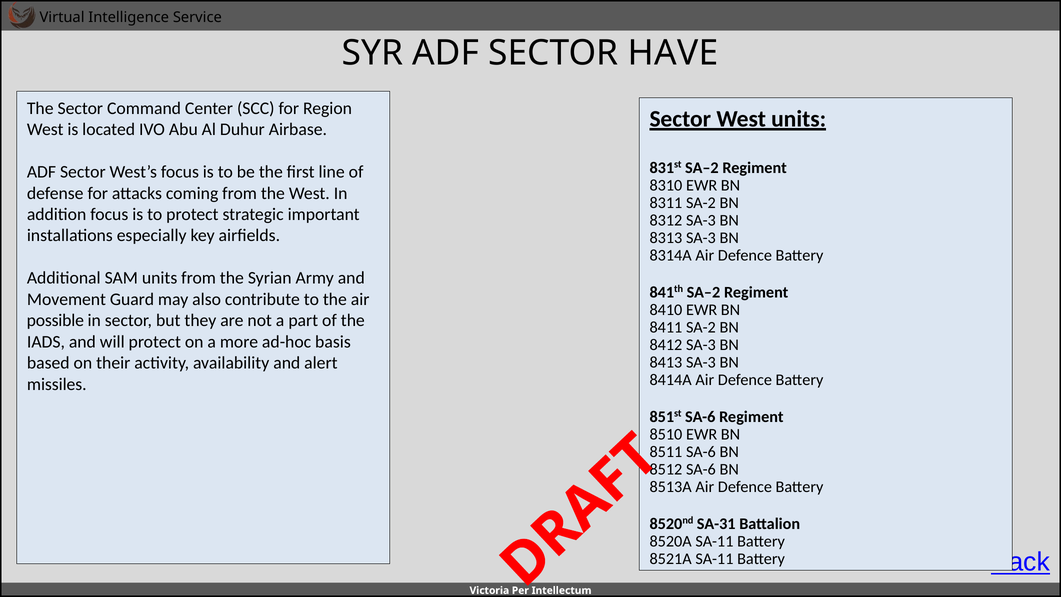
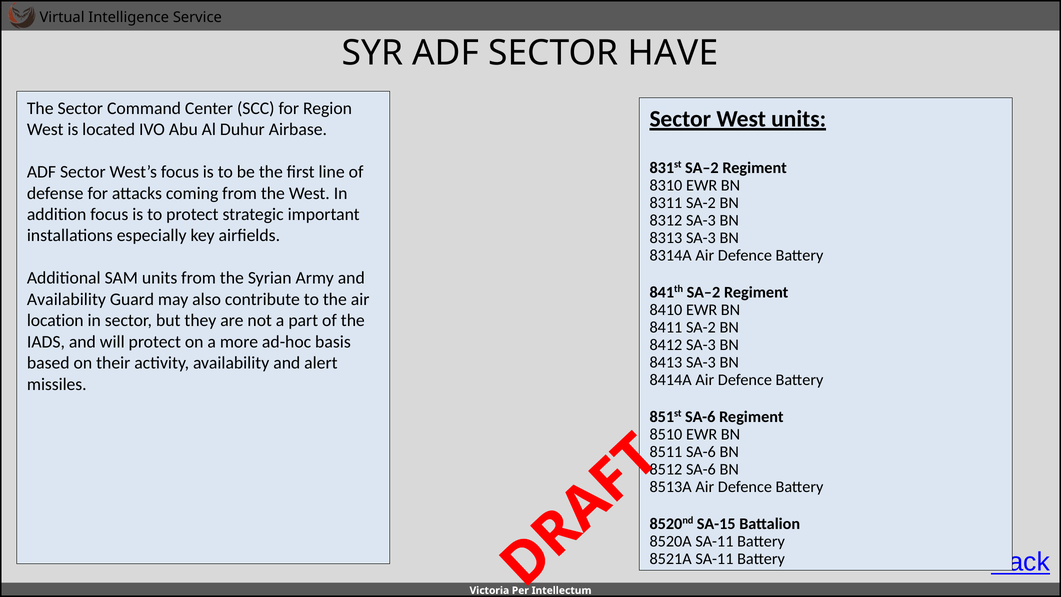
Movement: Movement -> Availability (66, 299)
possible: possible -> location (55, 320)
SA-31: SA-31 -> SA-15 (716, 524)
